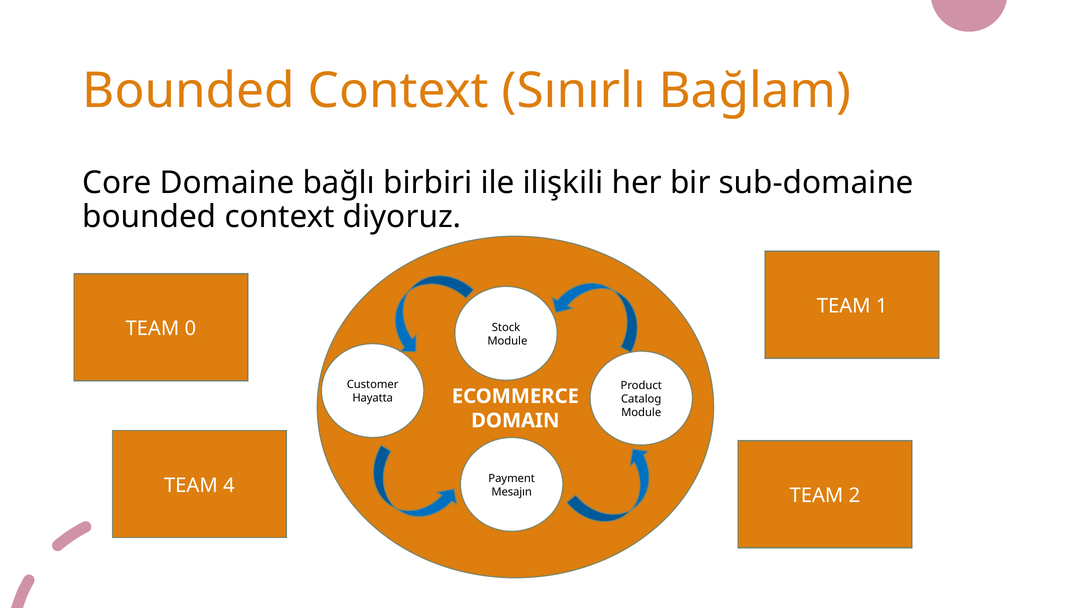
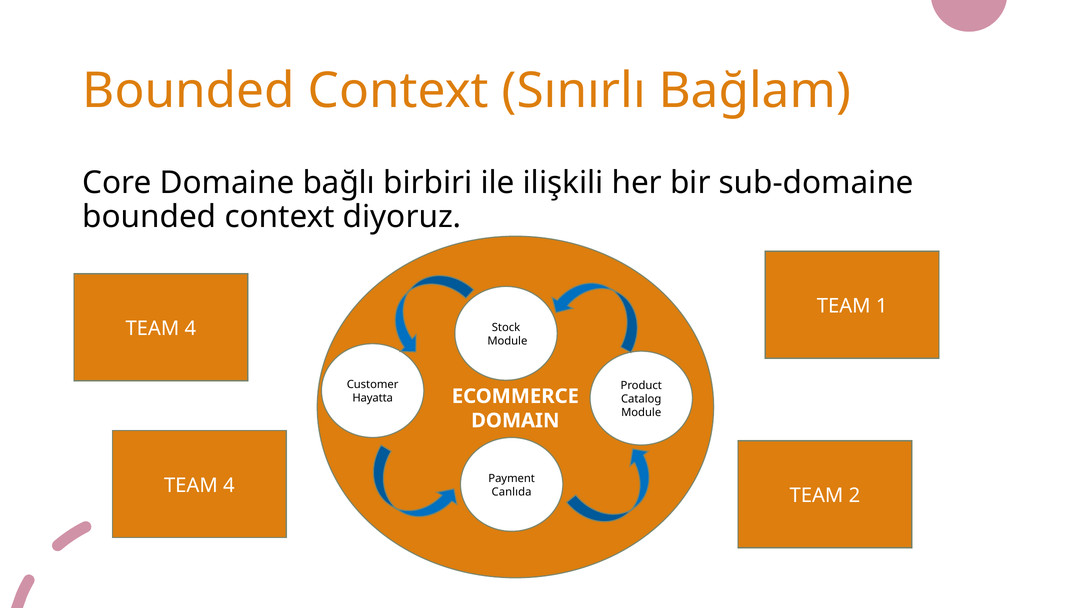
0: 0 -> 4 (190, 329)
Mesajın: Mesajın -> Canlıda (512, 492)
